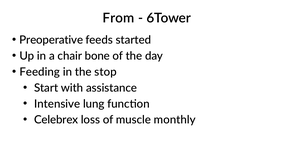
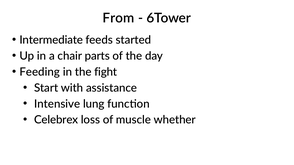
Preoperative: Preoperative -> Intermediate (51, 40)
bone: bone -> parts (97, 56)
stop: stop -> fight (106, 72)
monthly: monthly -> whether (175, 120)
